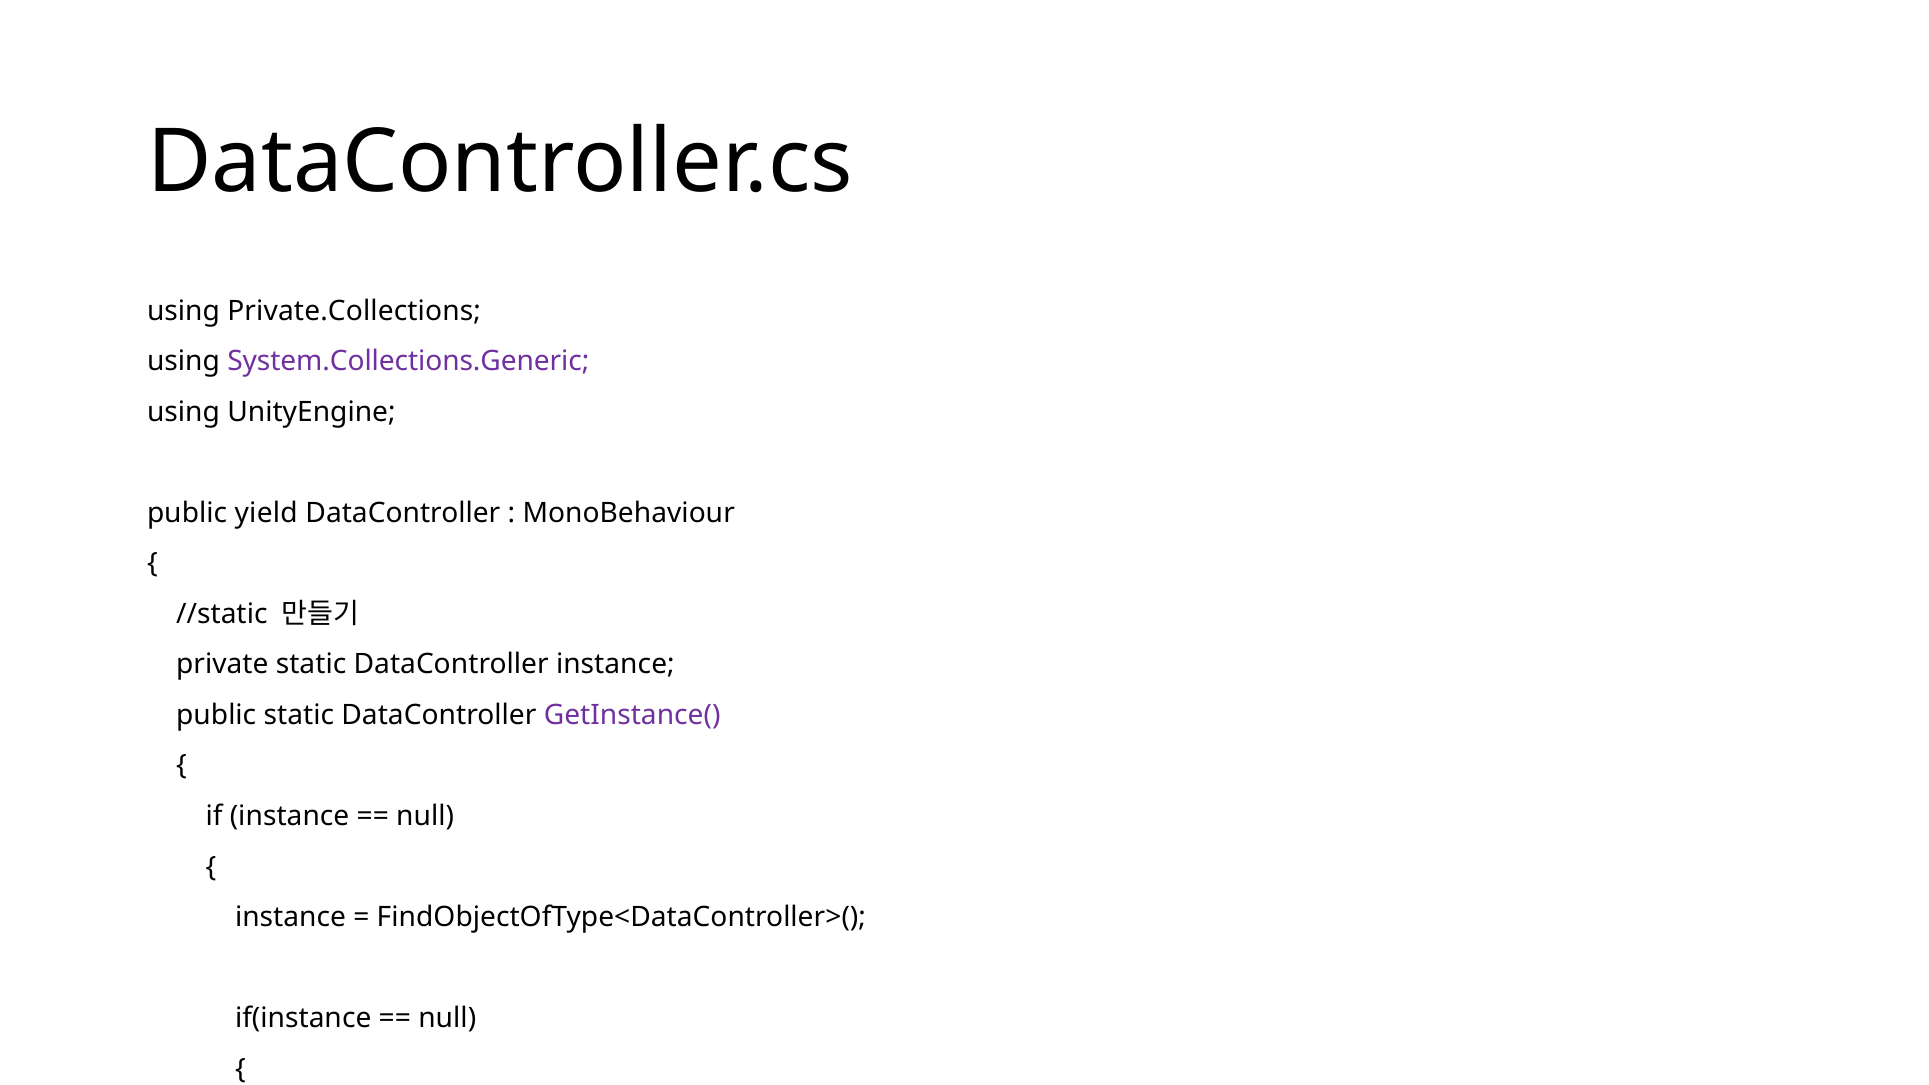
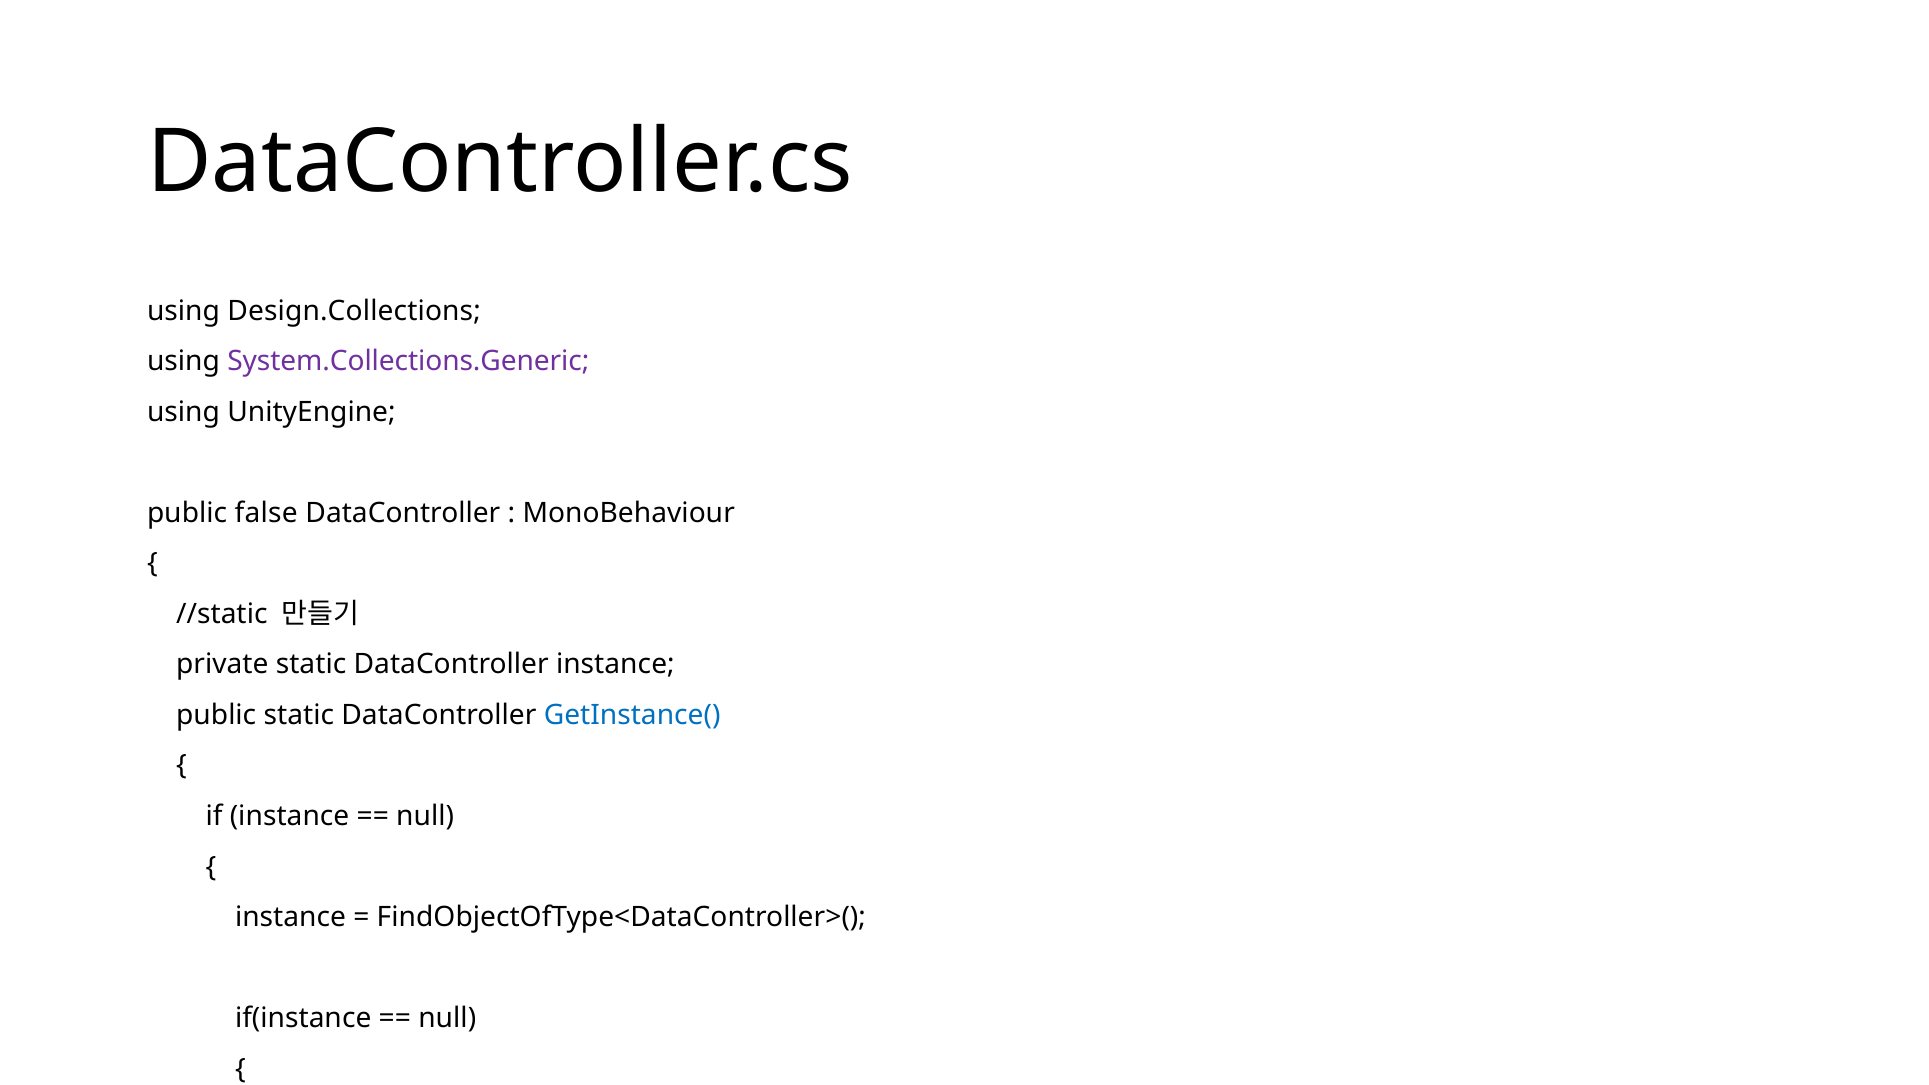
Private.Collections: Private.Collections -> Design.Collections (354, 311)
public yield: yield -> false (266, 513)
GetInstance( colour: purple -> blue (632, 715)
